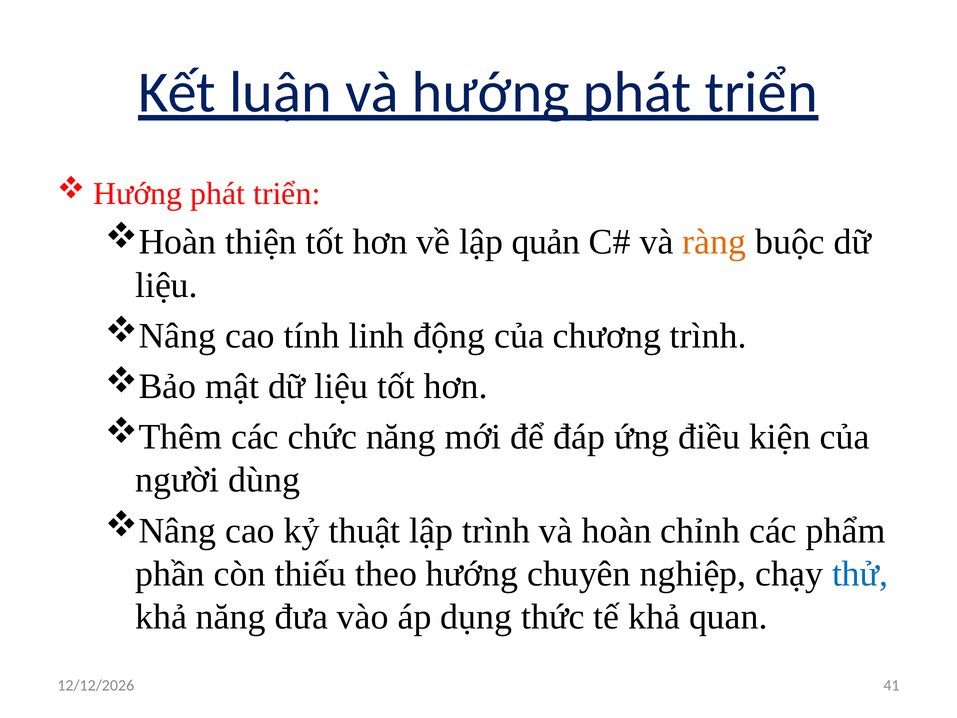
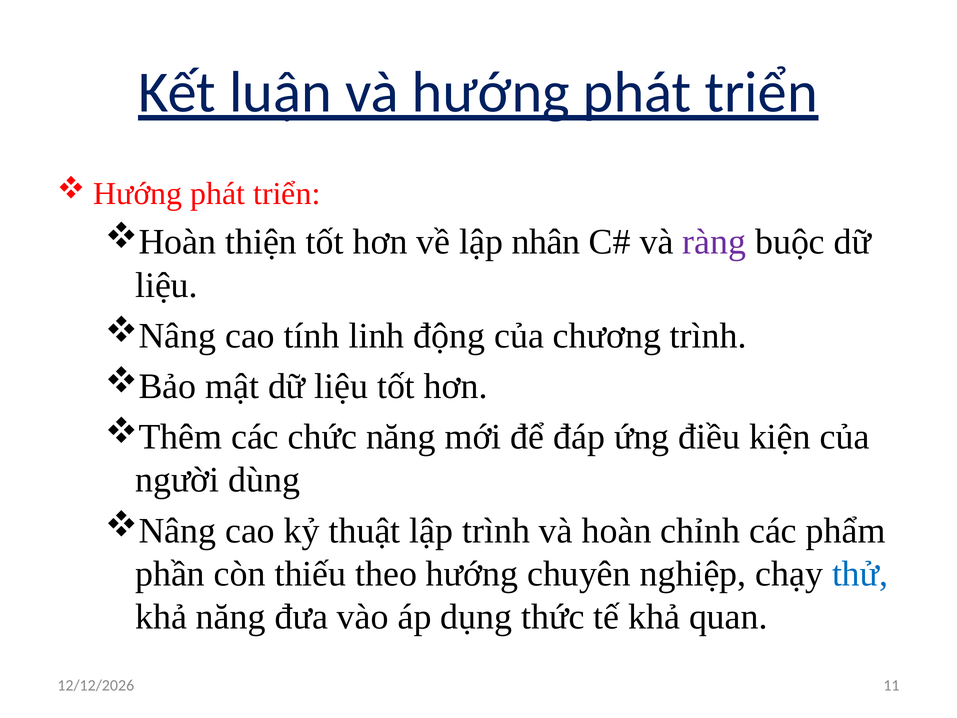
quản: quản -> nhân (546, 242)
ràng colour: orange -> purple (714, 242)
41: 41 -> 11 (891, 685)
